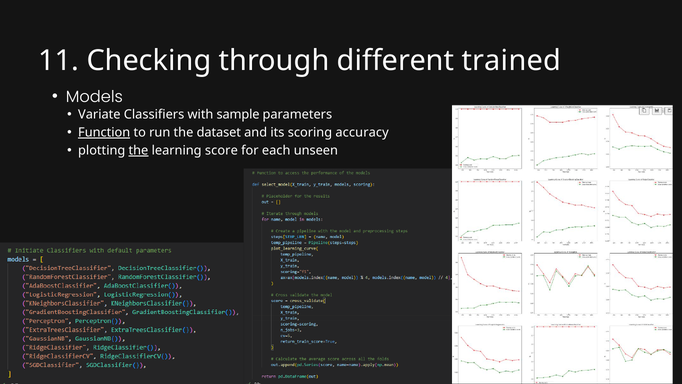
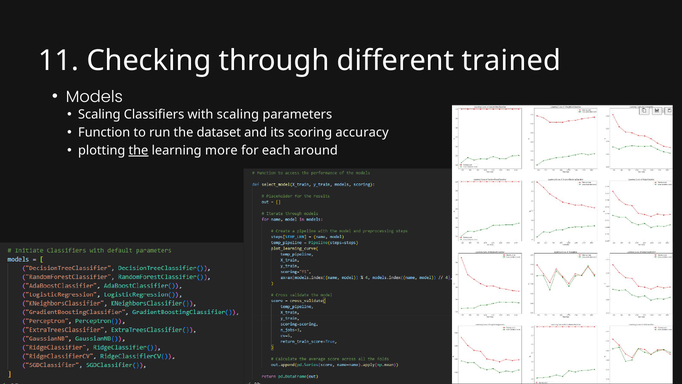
Variate: Variate -> Scaling (99, 115)
with sample: sample -> scaling (238, 115)
Function underline: present -> none (104, 132)
score: score -> more (221, 150)
unseen: unseen -> around (316, 150)
